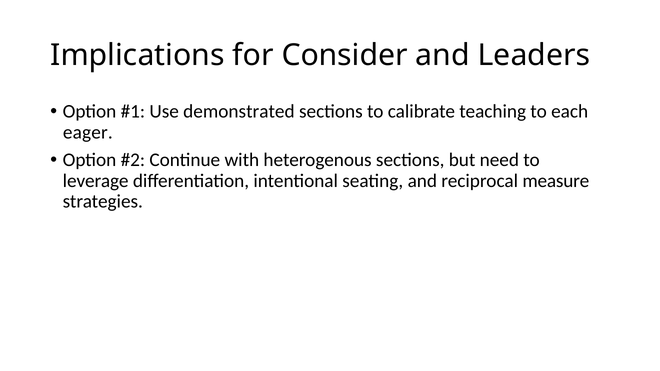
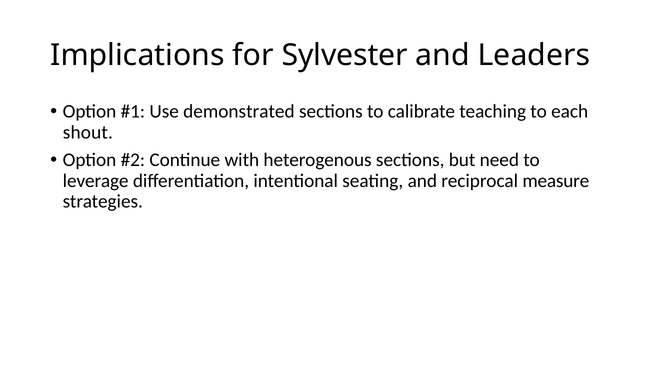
Consider: Consider -> Sylvester (345, 55)
eager: eager -> shout (88, 132)
